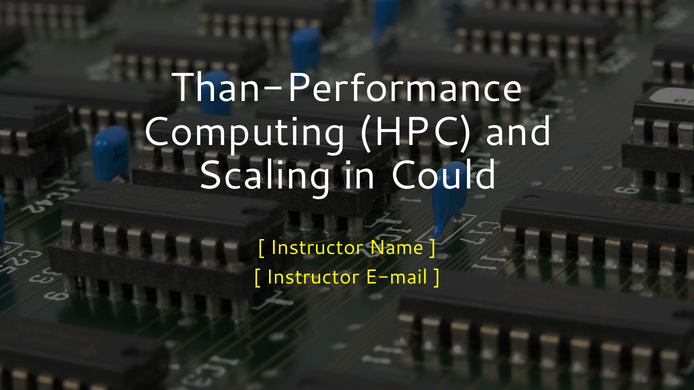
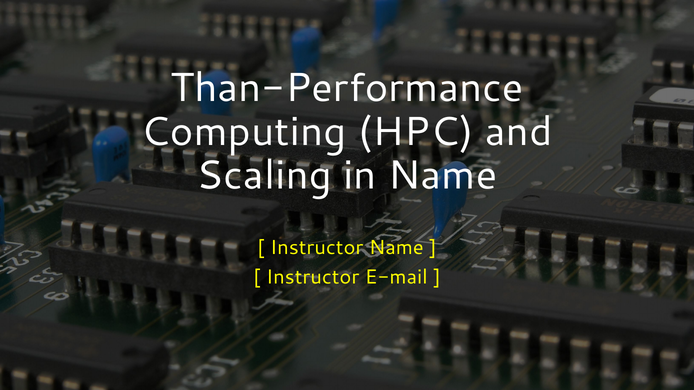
in Could: Could -> Name (443, 176)
